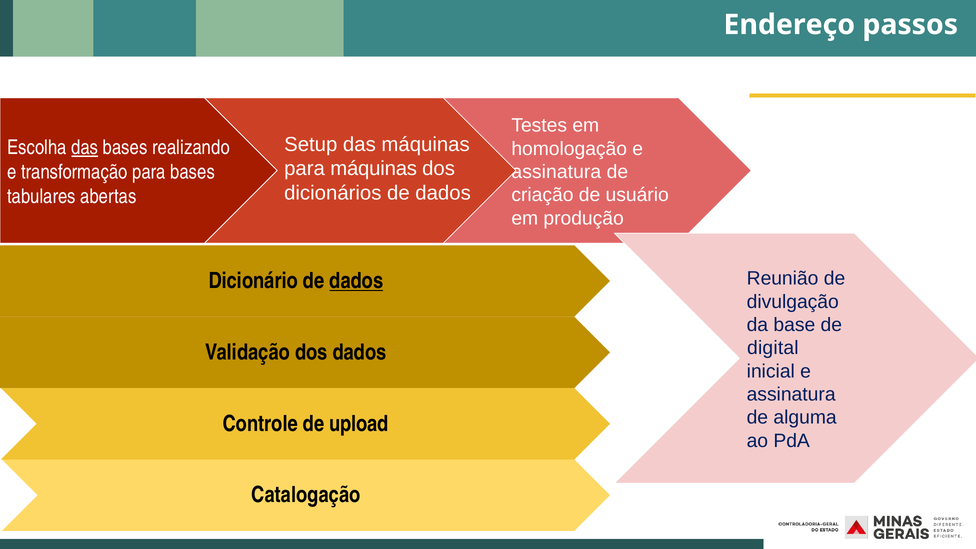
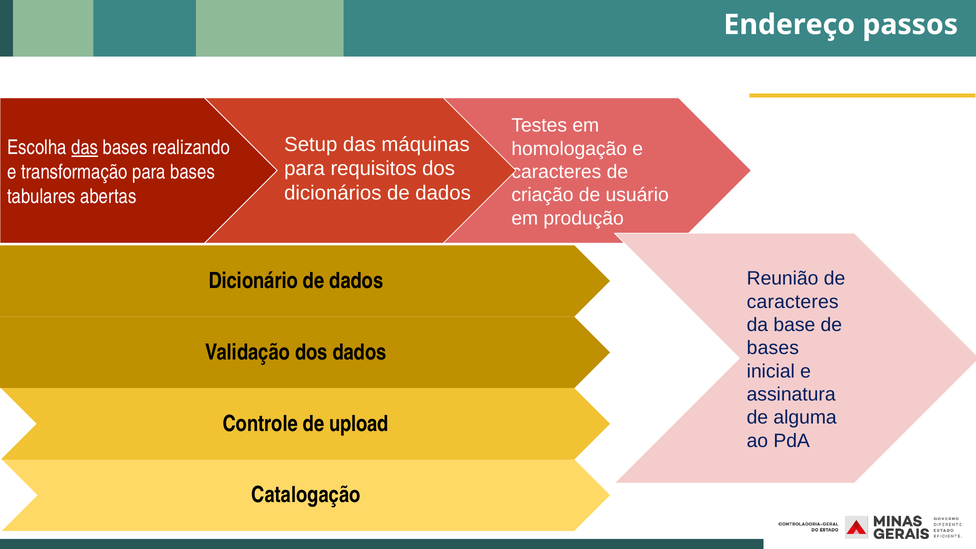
para máquinas: máquinas -> requisitos (374, 169)
assinatura: assinatura -> caracteres (556, 172)
dados underline: present -> none (356, 281)
divulgação: divulgação -> caracteres (793, 302)
digital: digital -> bases (773, 348)
